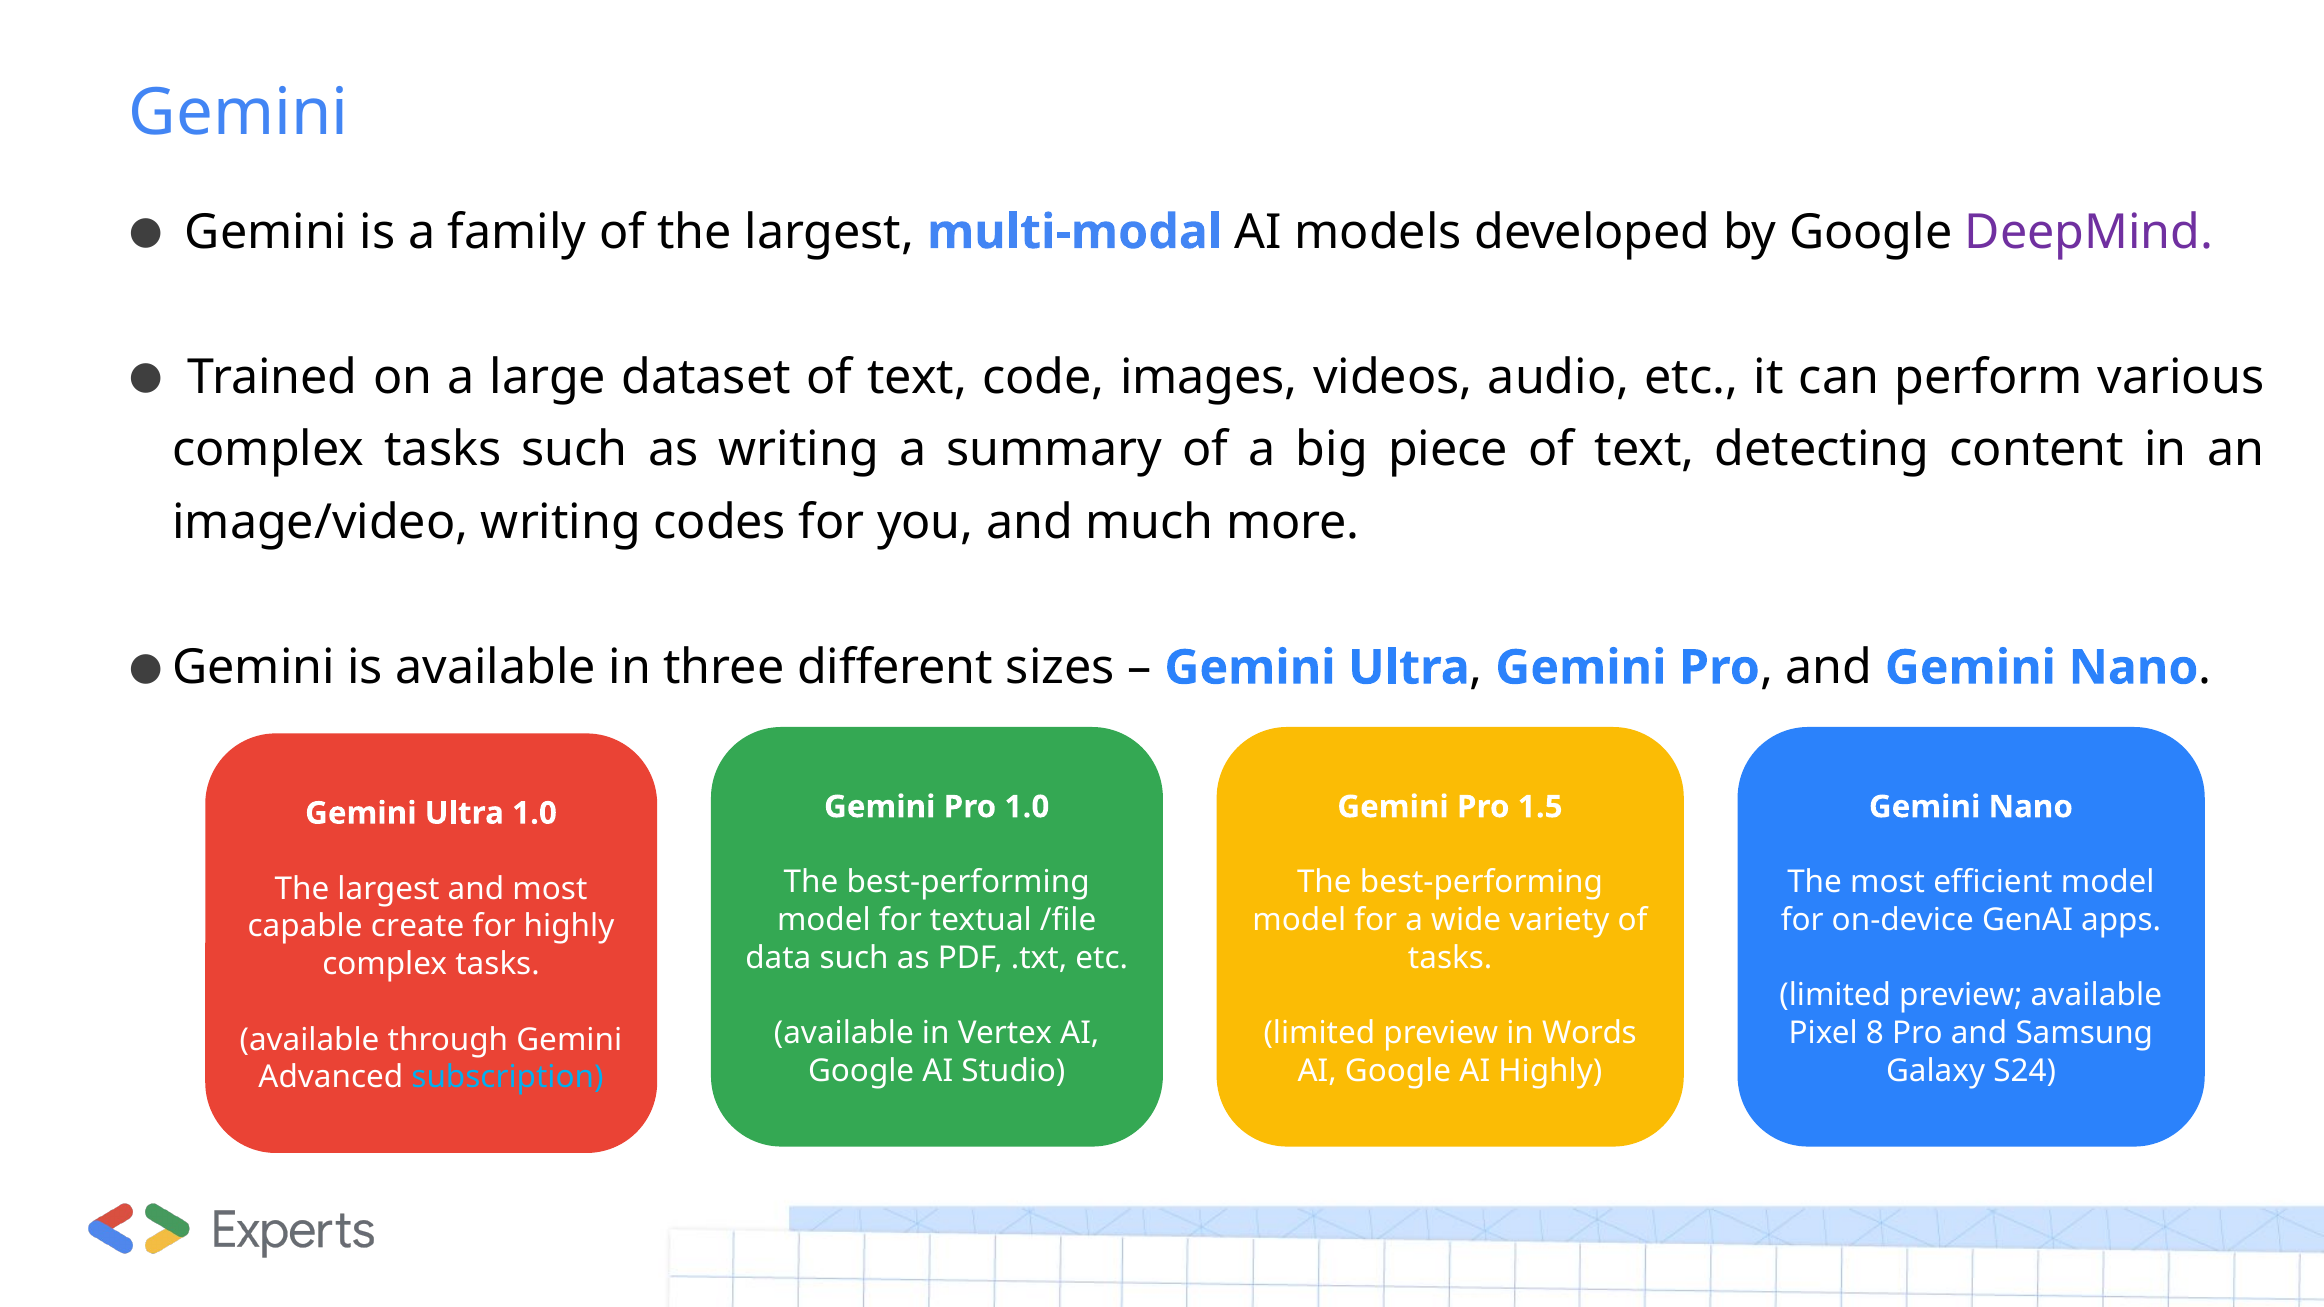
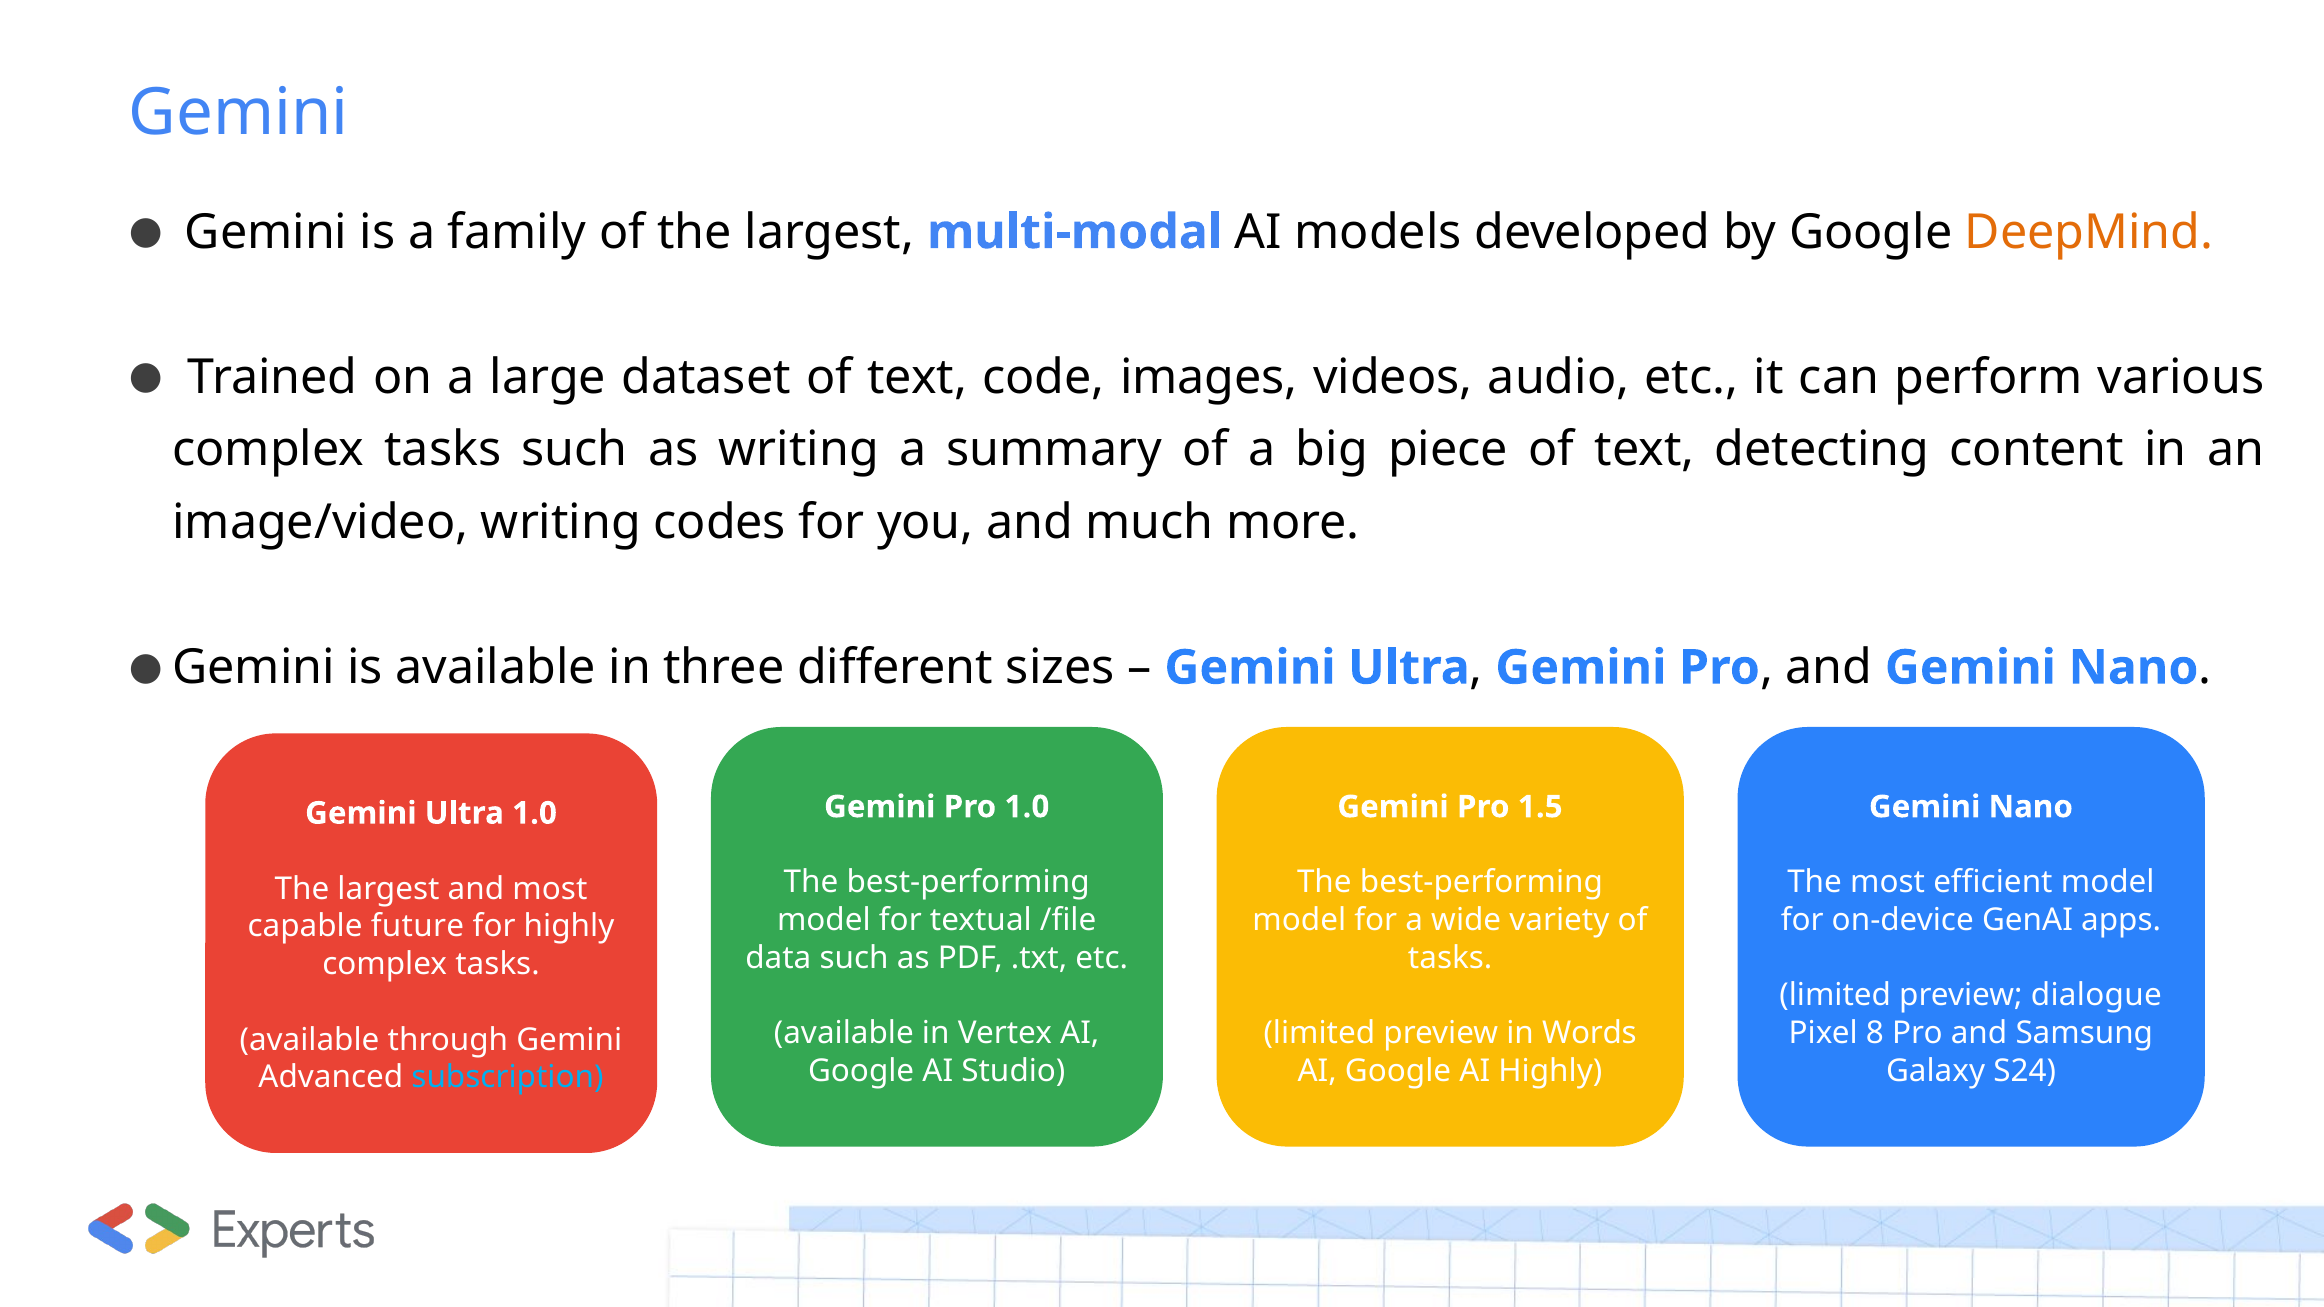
DeepMind colour: purple -> orange (2089, 232)
create: create -> future (418, 927)
preview available: available -> dialogue (2096, 996)
